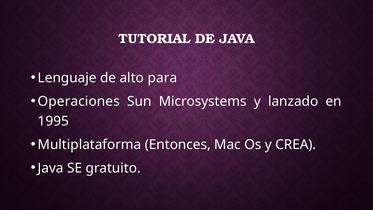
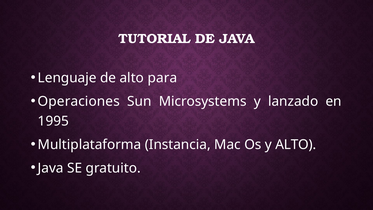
Entonces: Entonces -> Instancia (178, 144)
y CREA: CREA -> ALTO (296, 144)
